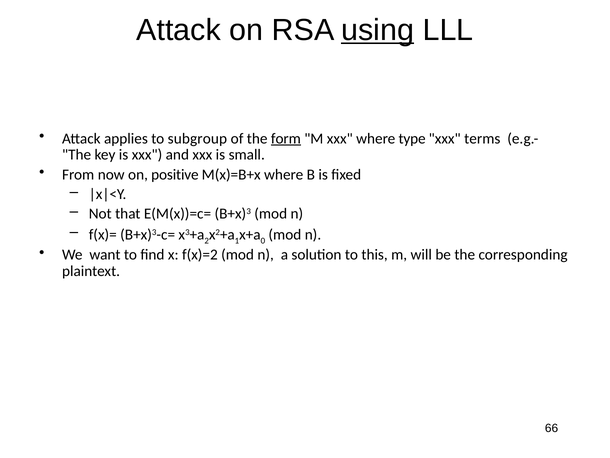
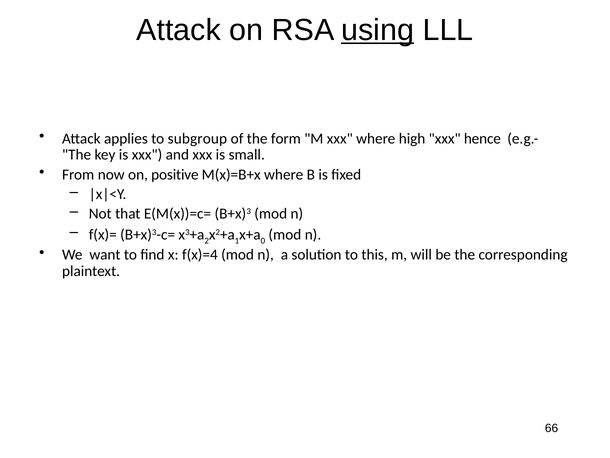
form underline: present -> none (286, 138)
type: type -> high (412, 138)
terms: terms -> hence (482, 138)
f(x)=2: f(x)=2 -> f(x)=4 (200, 255)
